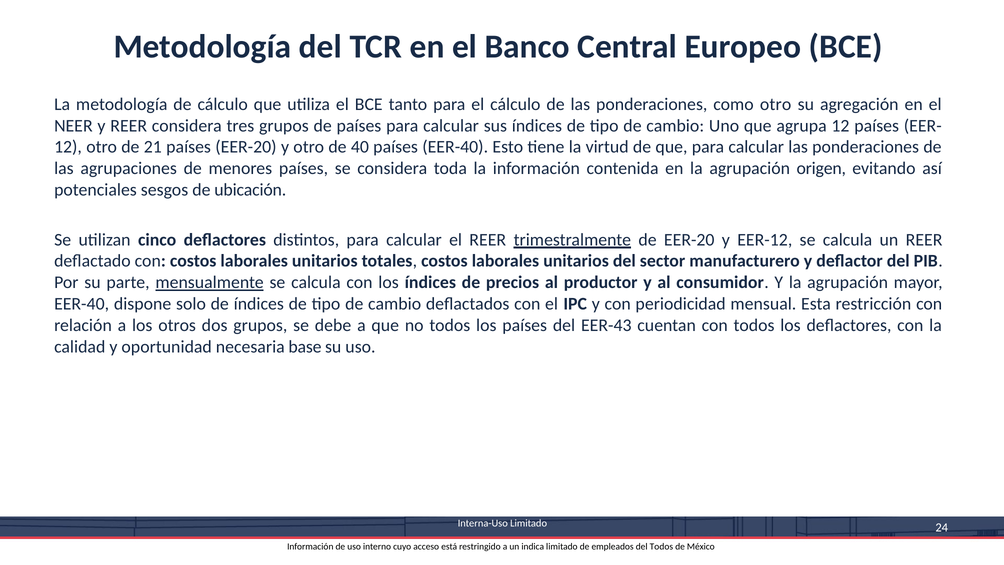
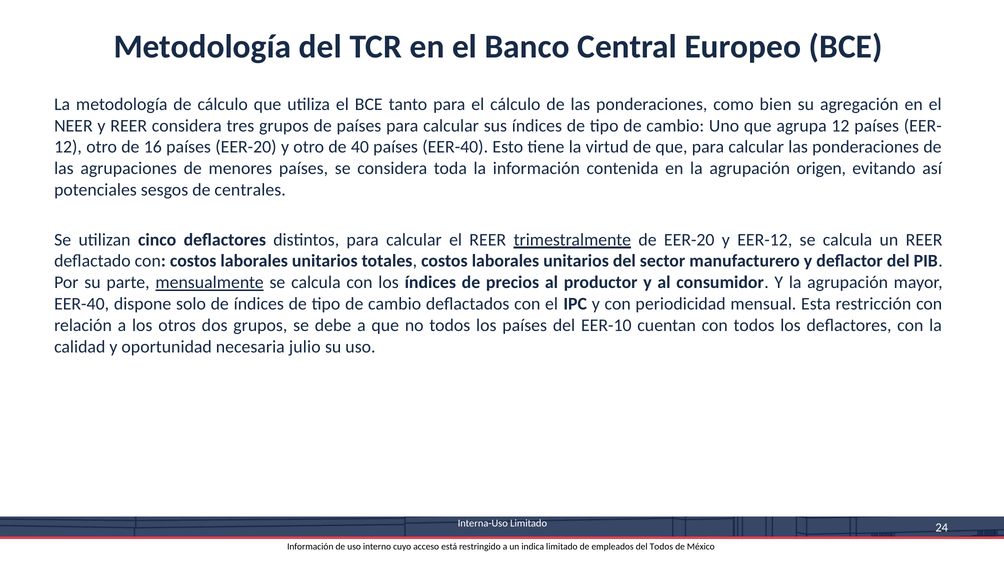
como otro: otro -> bien (776, 104)
21: 21 -> 16 (153, 147)
ubicación: ubicación -> centrales (250, 190)
EER-43: EER-43 -> EER-10 (606, 325)
base: base -> julio (305, 346)
